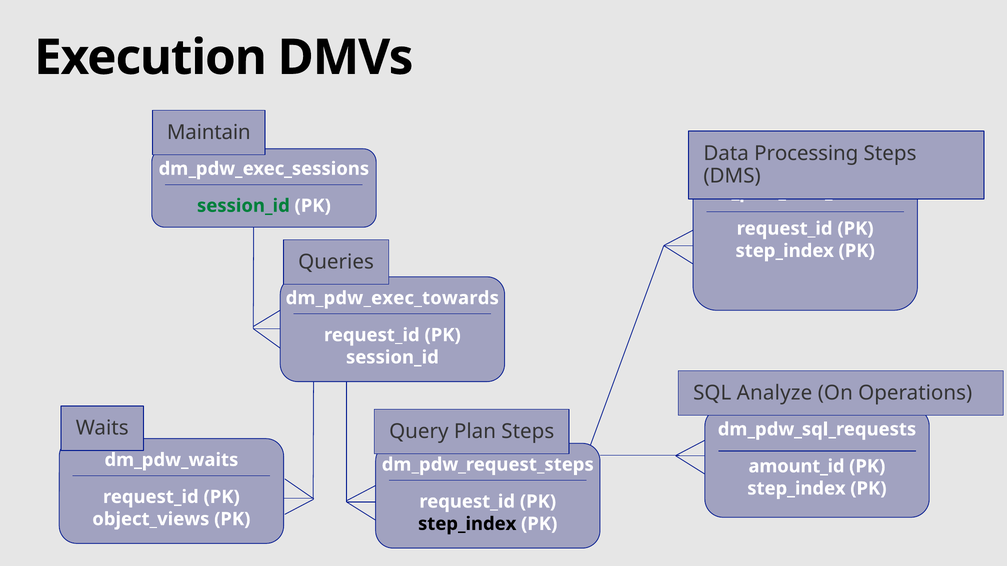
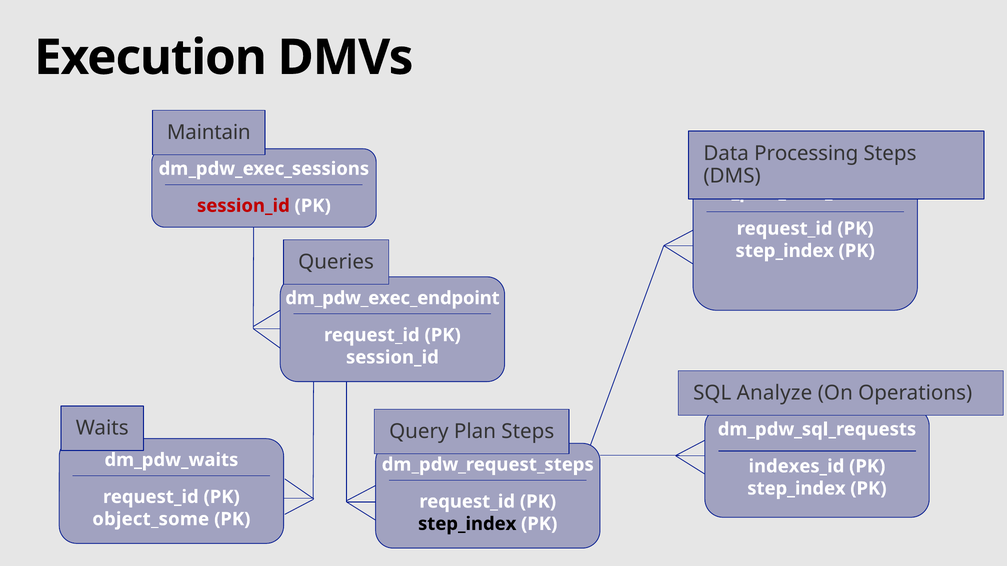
session_id colour: green -> red (243, 206)
dm_pdw_exec_towards: dm_pdw_exec_towards -> dm_pdw_exec_endpoint (392, 298)
amount_id: amount_id -> indexes_id (796, 467)
object_views: object_views -> object_some (151, 519)
